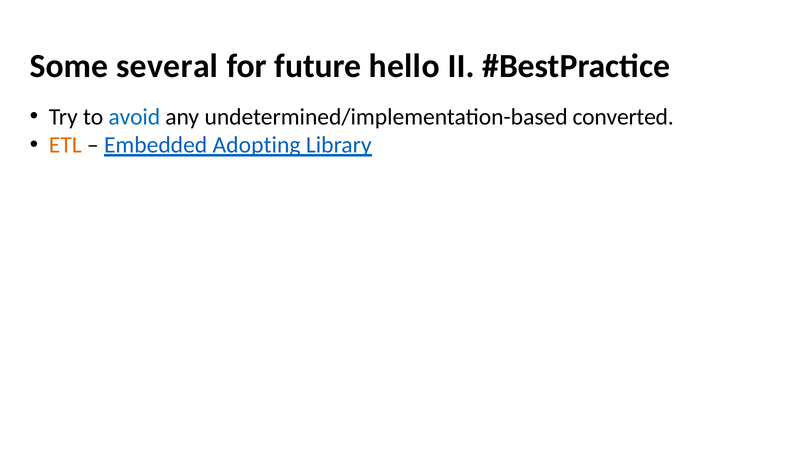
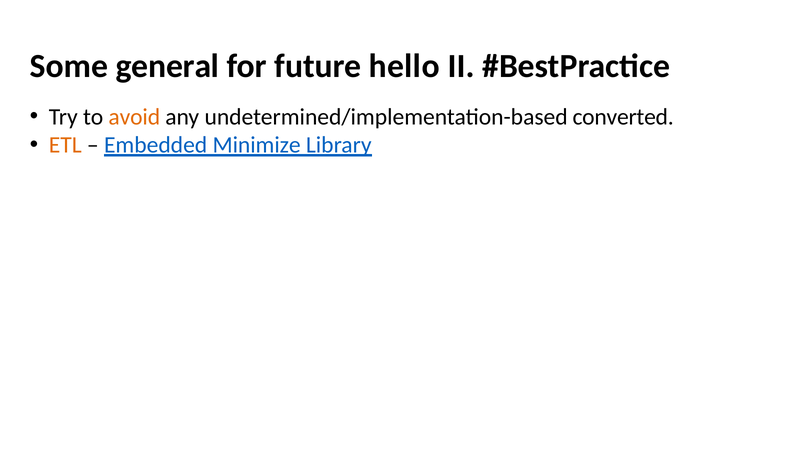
several: several -> general (167, 66)
avoid colour: blue -> orange (134, 117)
Adopting: Adopting -> Minimize (257, 145)
